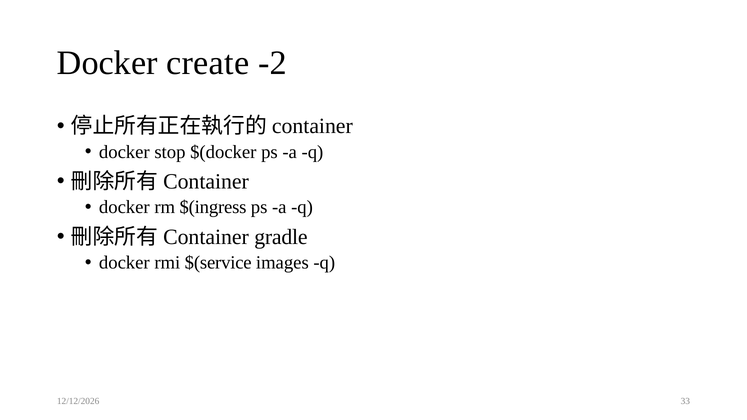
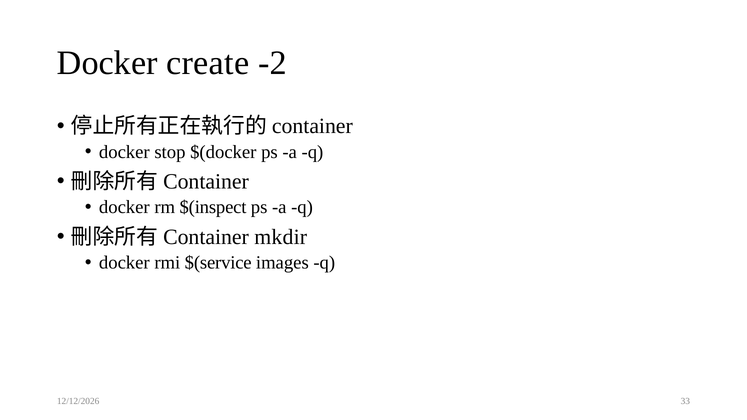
$(ingress: $(ingress -> $(inspect (213, 207)
gradle: gradle -> mkdir (281, 237)
